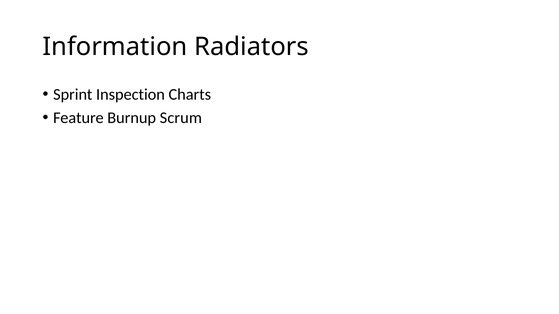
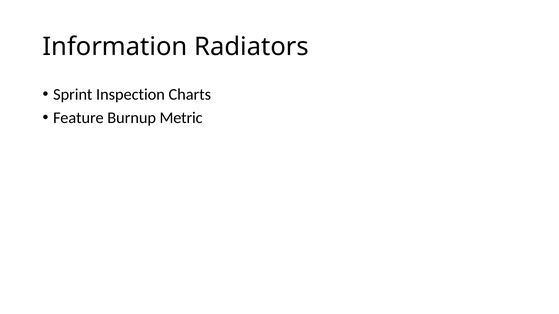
Scrum: Scrum -> Metric (181, 118)
